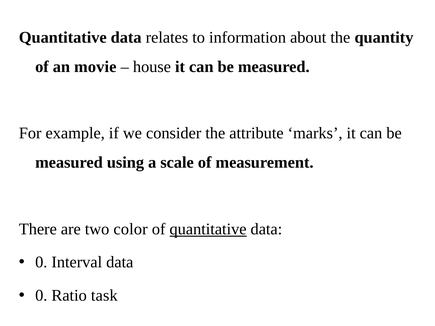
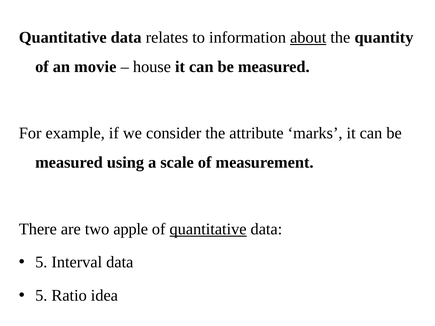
about underline: none -> present (308, 37)
color: color -> apple (131, 229)
0: 0 -> 5 (41, 262)
0: 0 -> 5 (41, 296)
task: task -> idea (104, 296)
